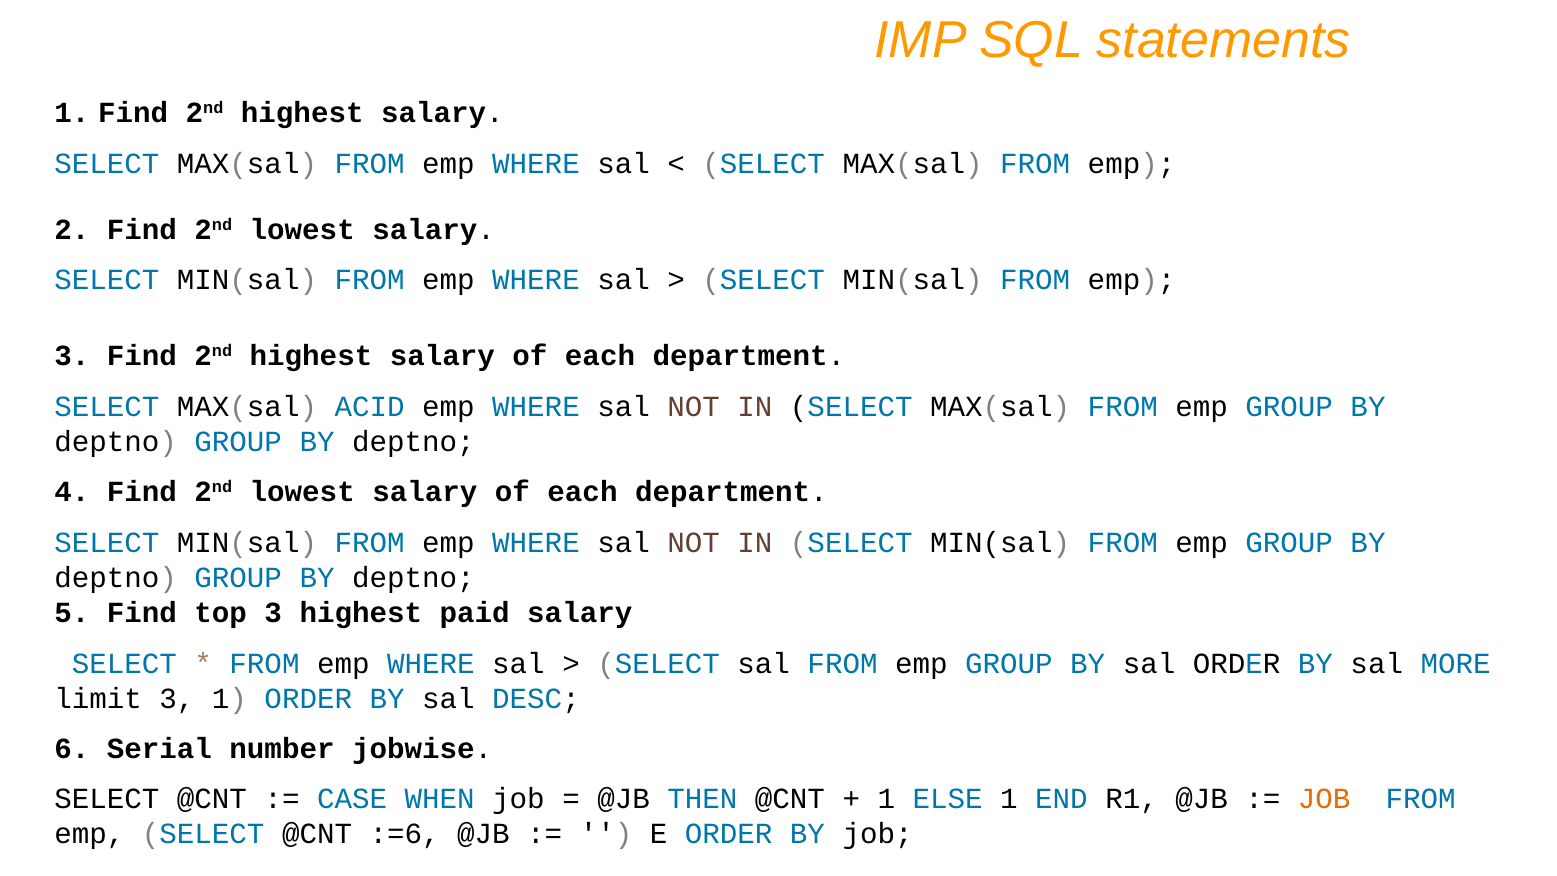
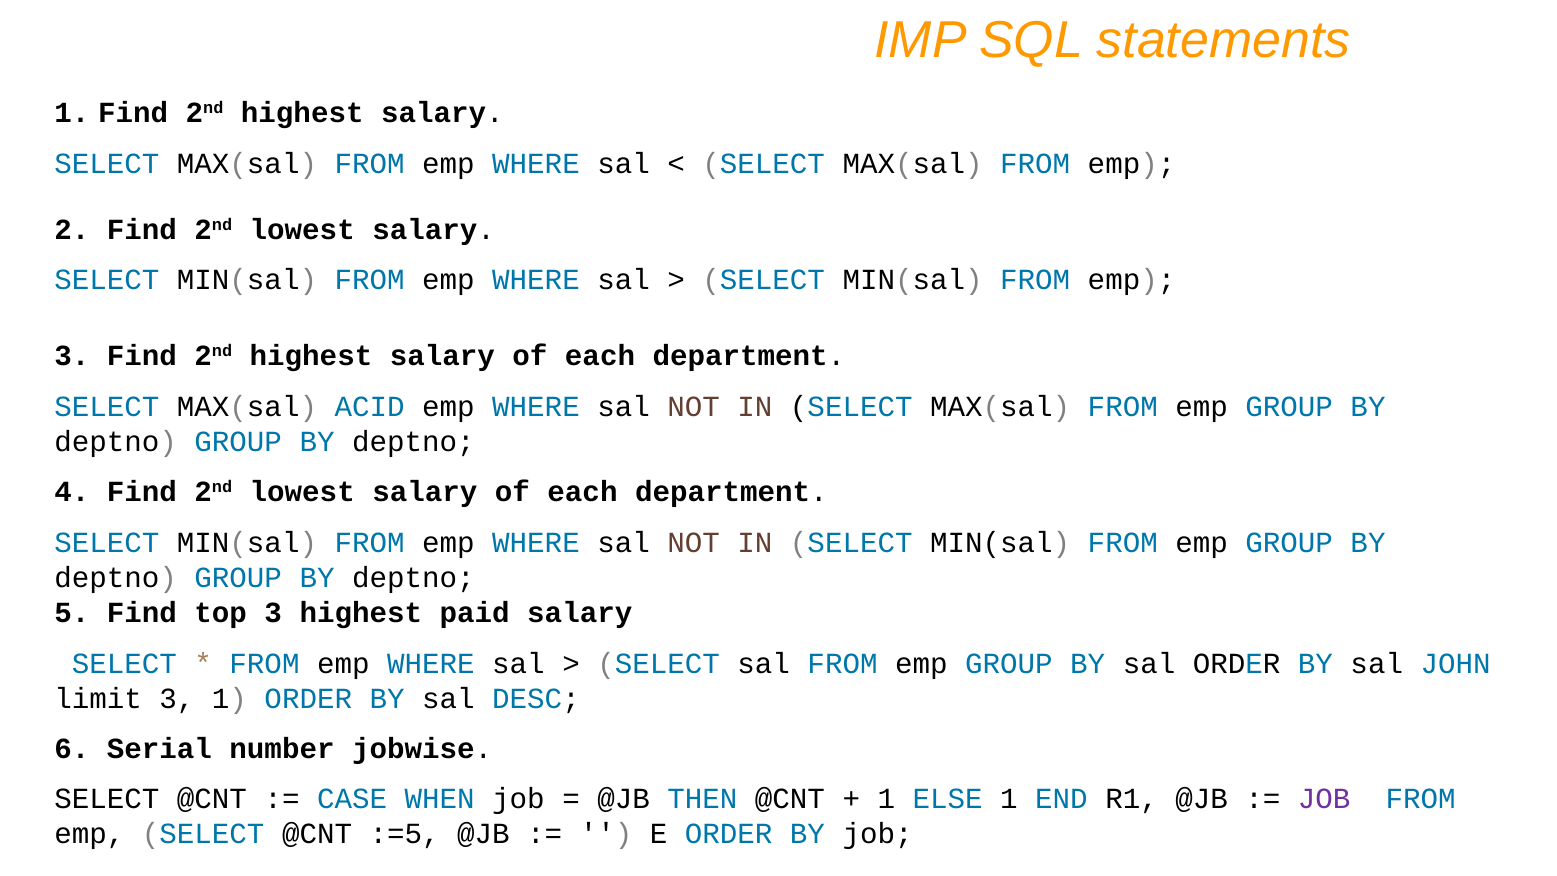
MORE: MORE -> JOHN (1456, 664)
JOB colour: orange -> purple (1324, 799)
:=6: :=6 -> :=5 (405, 834)
